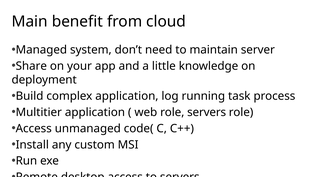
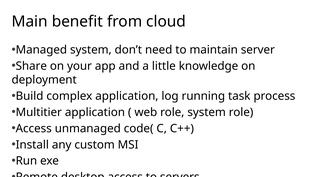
role servers: servers -> system (207, 112)
